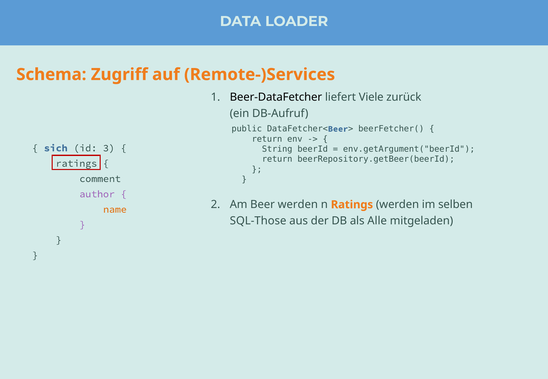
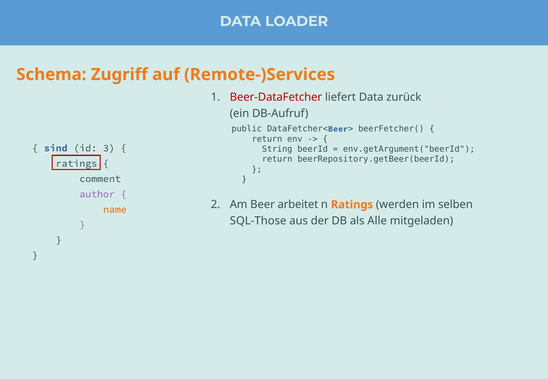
Beer-DataFetcher colour: black -> red (276, 97)
liefert Viele: Viele -> Data (371, 97)
sich: sich -> sind (56, 148)
Beer werden: werden -> arbeitet (298, 205)
